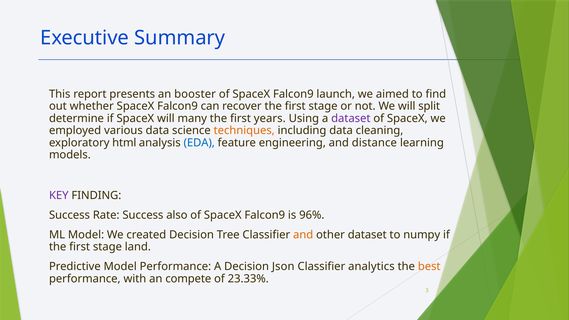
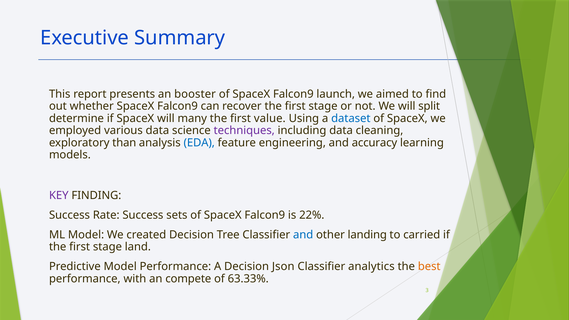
years: years -> value (270, 118)
dataset colour: purple -> blue (351, 118)
techniques colour: orange -> purple (244, 131)
html: html -> than (124, 143)
distance: distance -> accuracy (374, 143)
also: also -> sets (177, 215)
96%: 96% -> 22% (312, 215)
and colour: orange -> blue (303, 235)
other dataset: dataset -> landing (367, 235)
numpy: numpy -> carried (422, 235)
23.33%: 23.33% -> 63.33% (248, 279)
